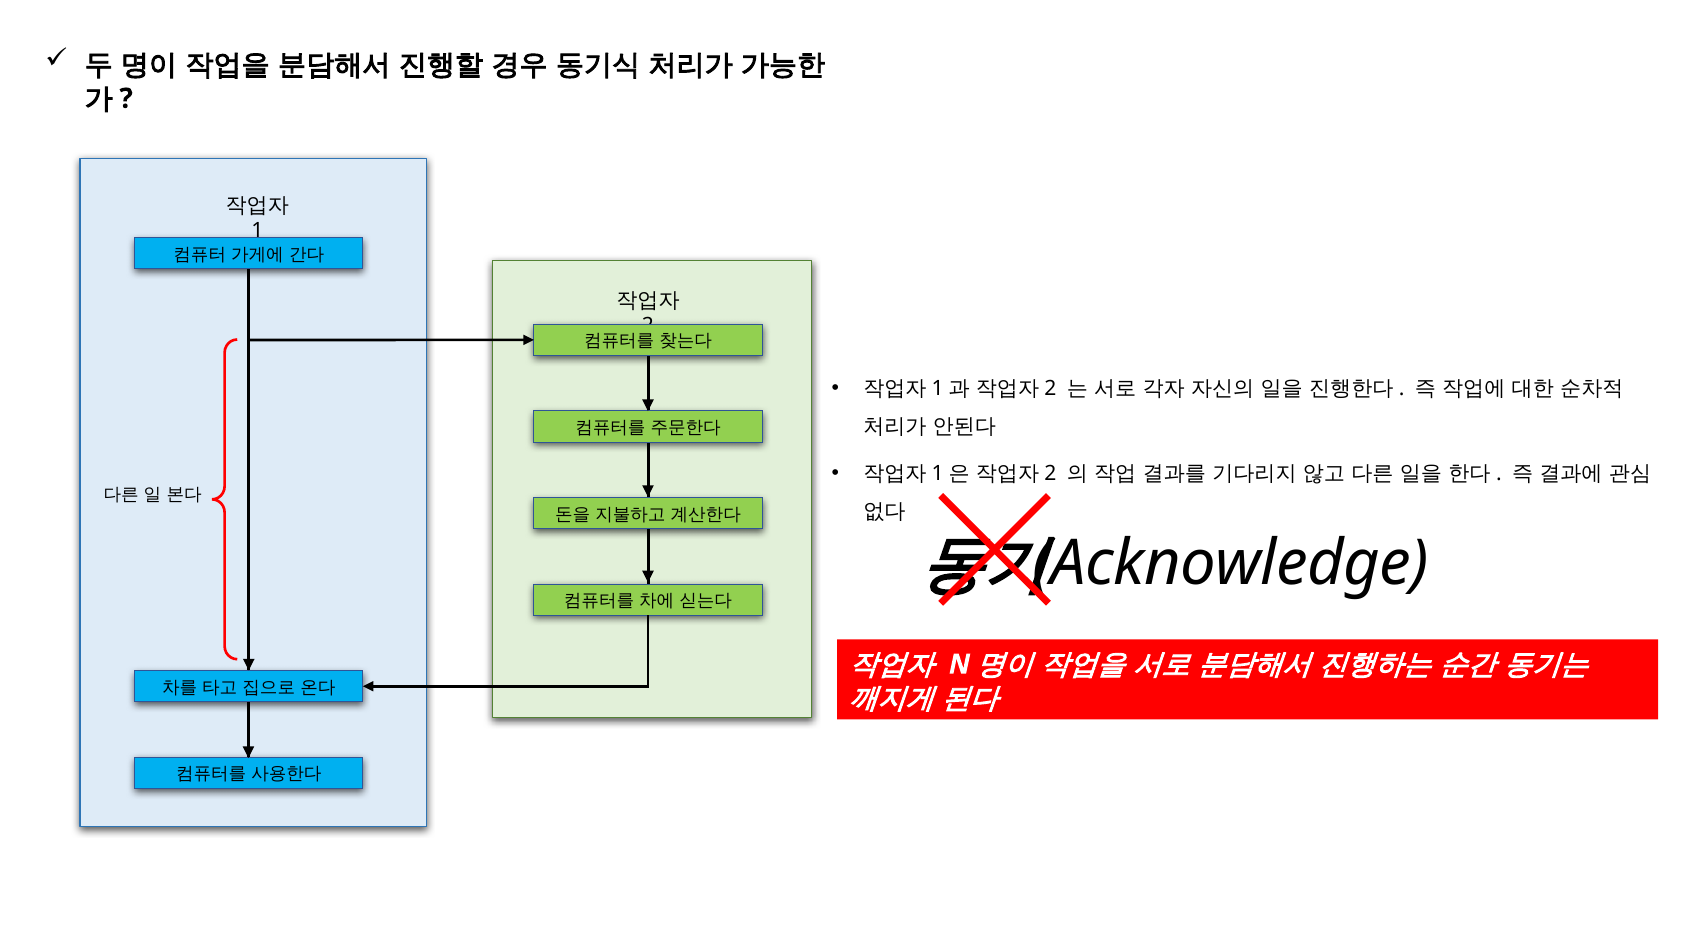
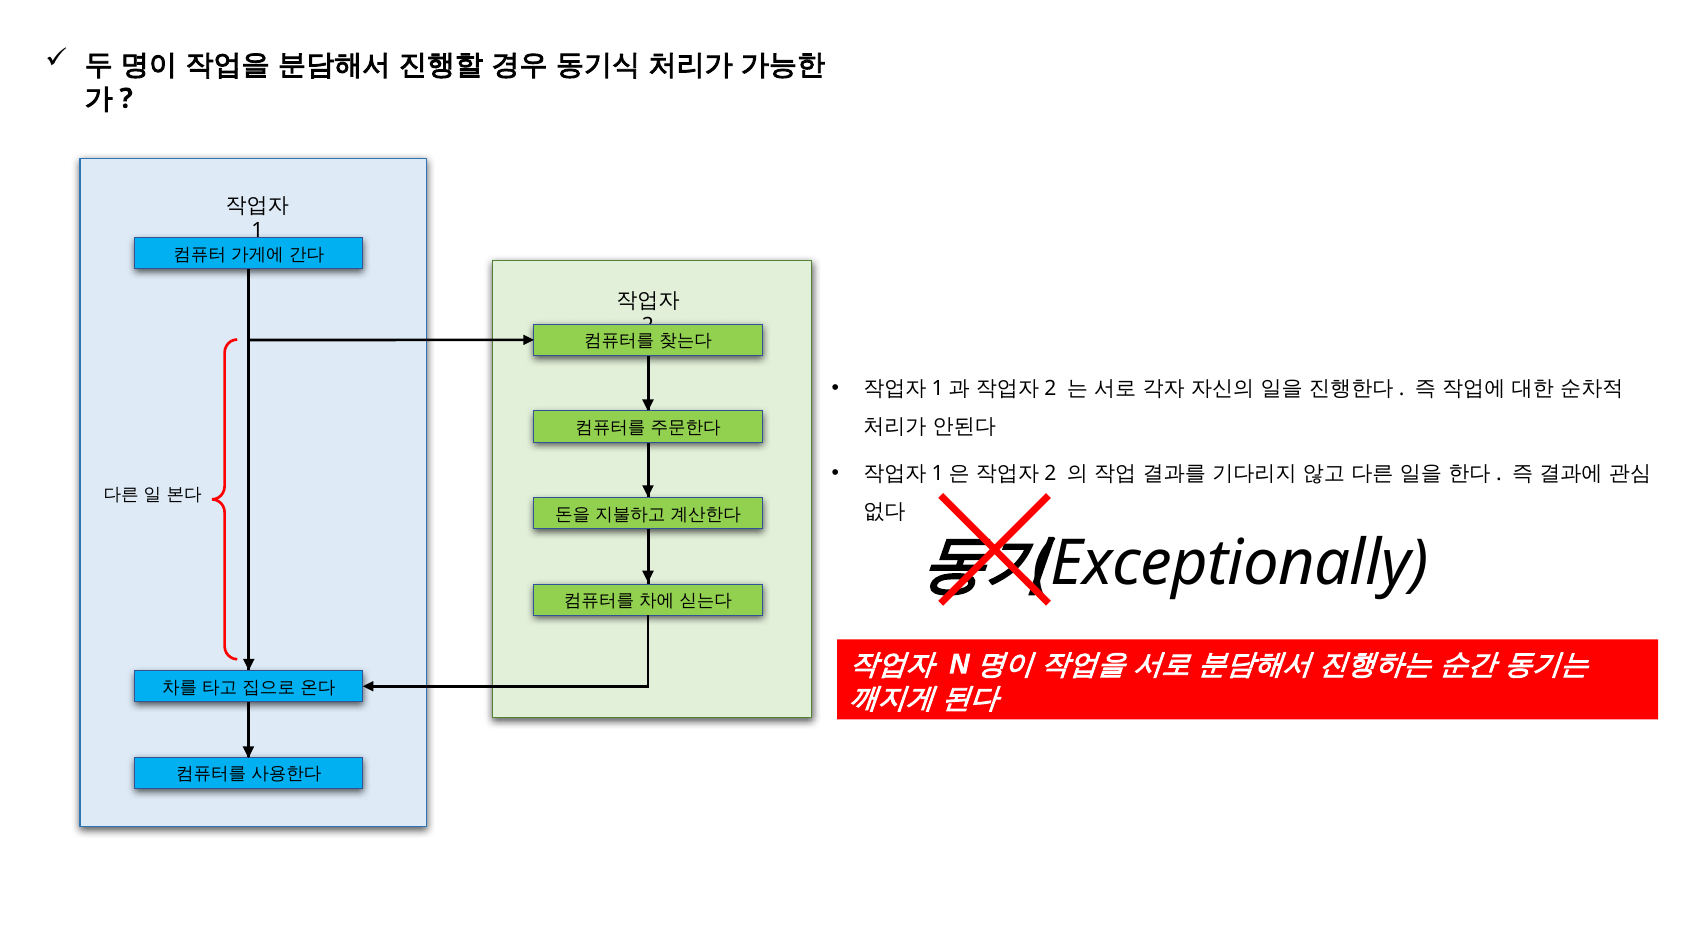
Acknowledge: Acknowledge -> Exceptionally (1231, 564)
